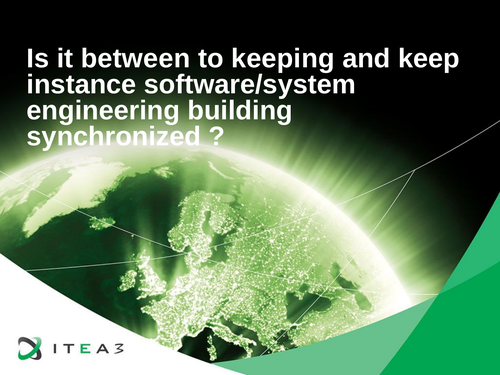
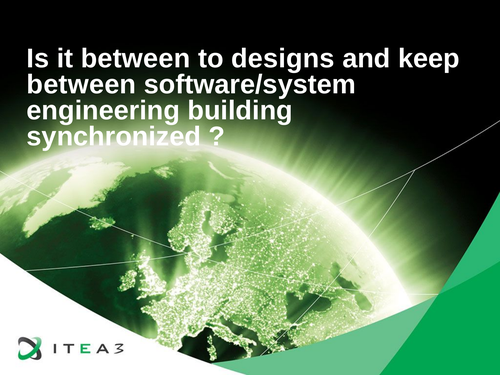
keeping: keeping -> designs (283, 59)
instance: instance -> between (81, 85)
